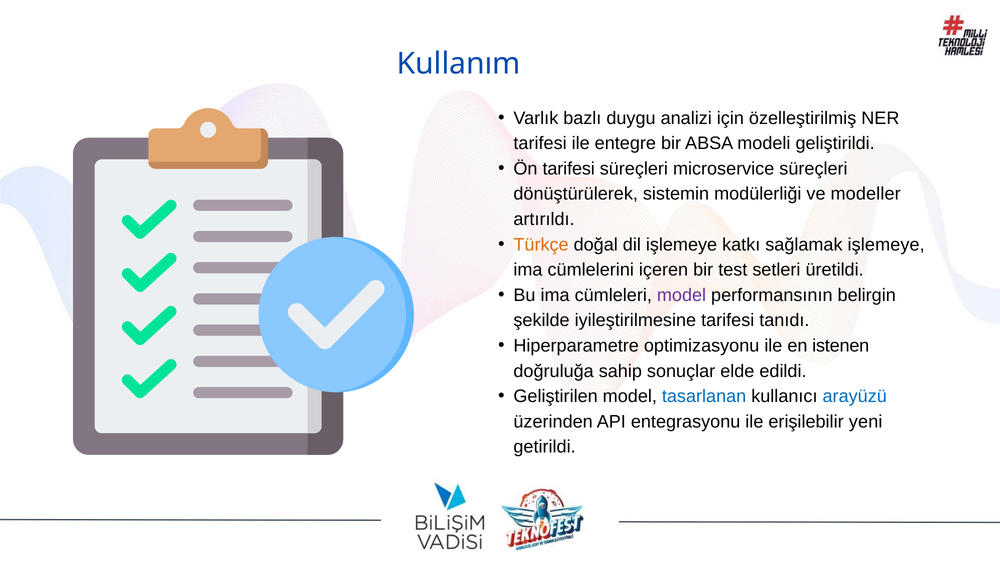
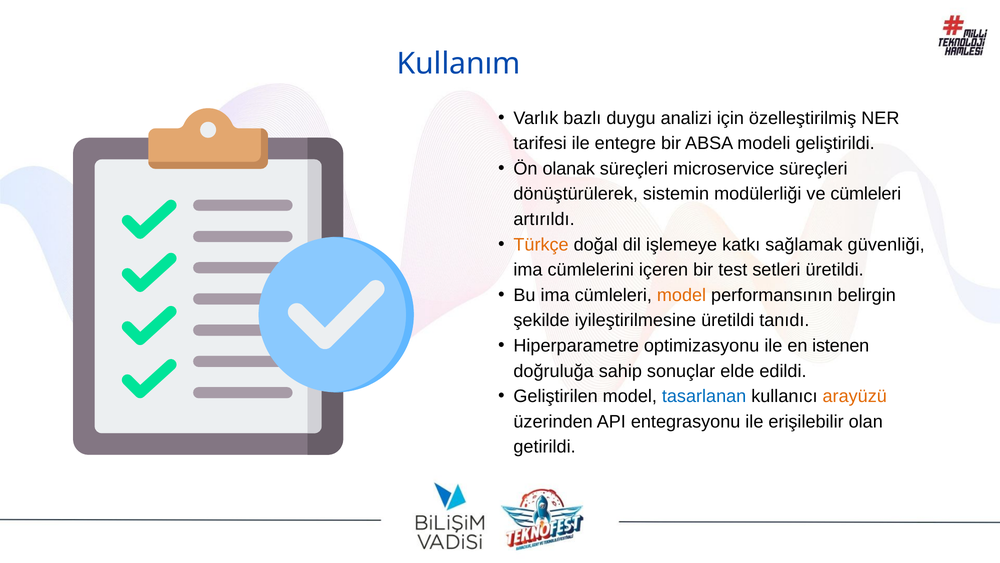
Ön tarifesi: tarifesi -> olanak (569, 169)
ve modeller: modeller -> cümleleri (866, 194)
sağlamak işlemeye: işlemeye -> güvenliği (886, 244)
model colour: purple -> orange (682, 295)
iyileştirilmesine tarifesi: tarifesi -> üretildi (728, 320)
arayüzü colour: blue -> orange (855, 396)
yeni: yeni -> olan (866, 421)
